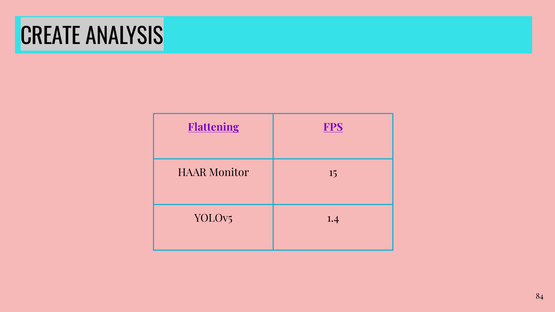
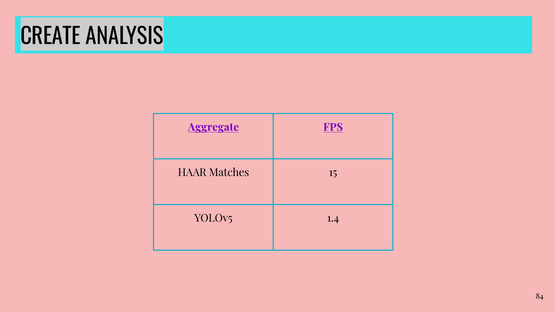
Flattening: Flattening -> Aggregate (213, 127)
Monitor: Monitor -> Matches (229, 173)
